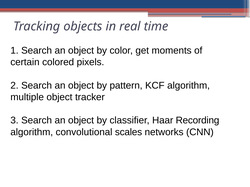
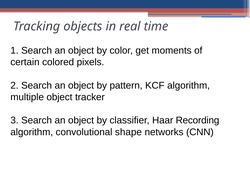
scales: scales -> shape (128, 132)
